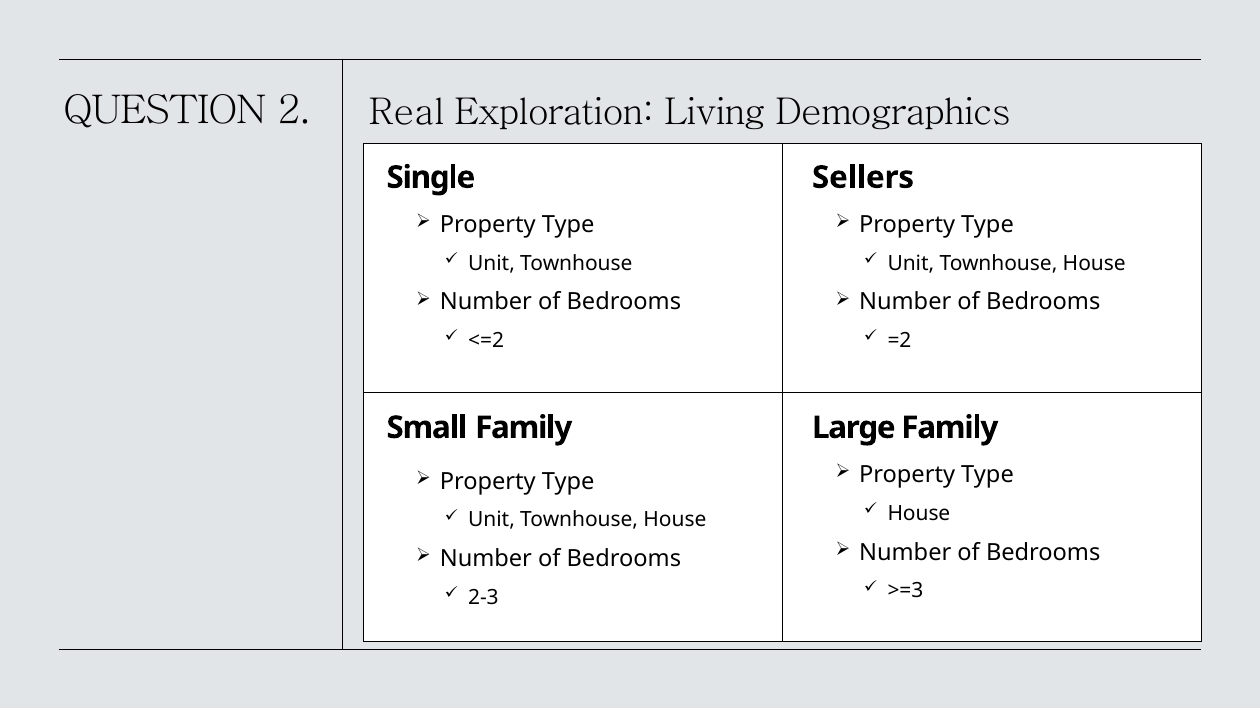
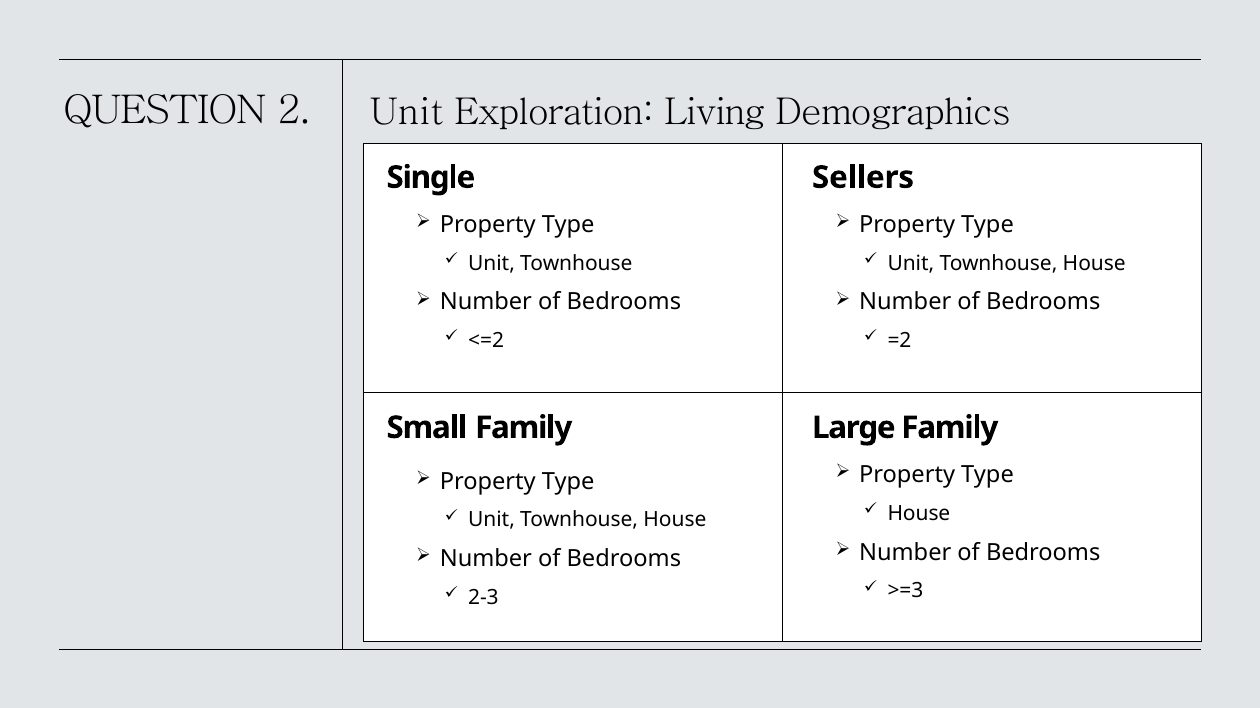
2 Real: Real -> Unit (407, 112)
